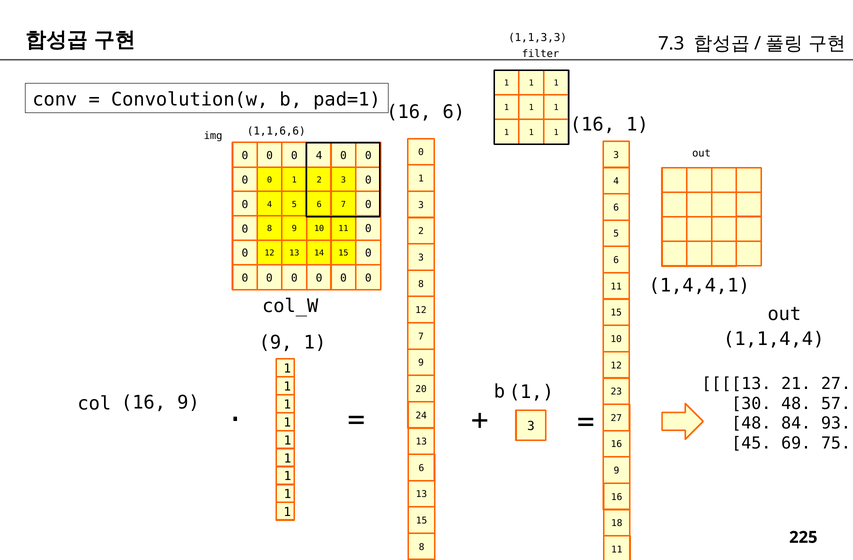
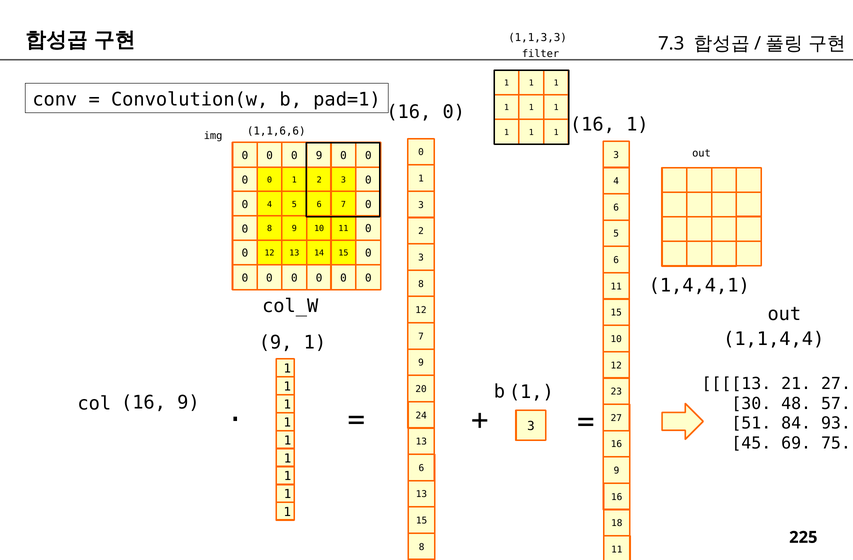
16 6: 6 -> 0 (454, 112)
0 4: 4 -> 9 (319, 156)
48: 48 -> 51 (751, 424)
